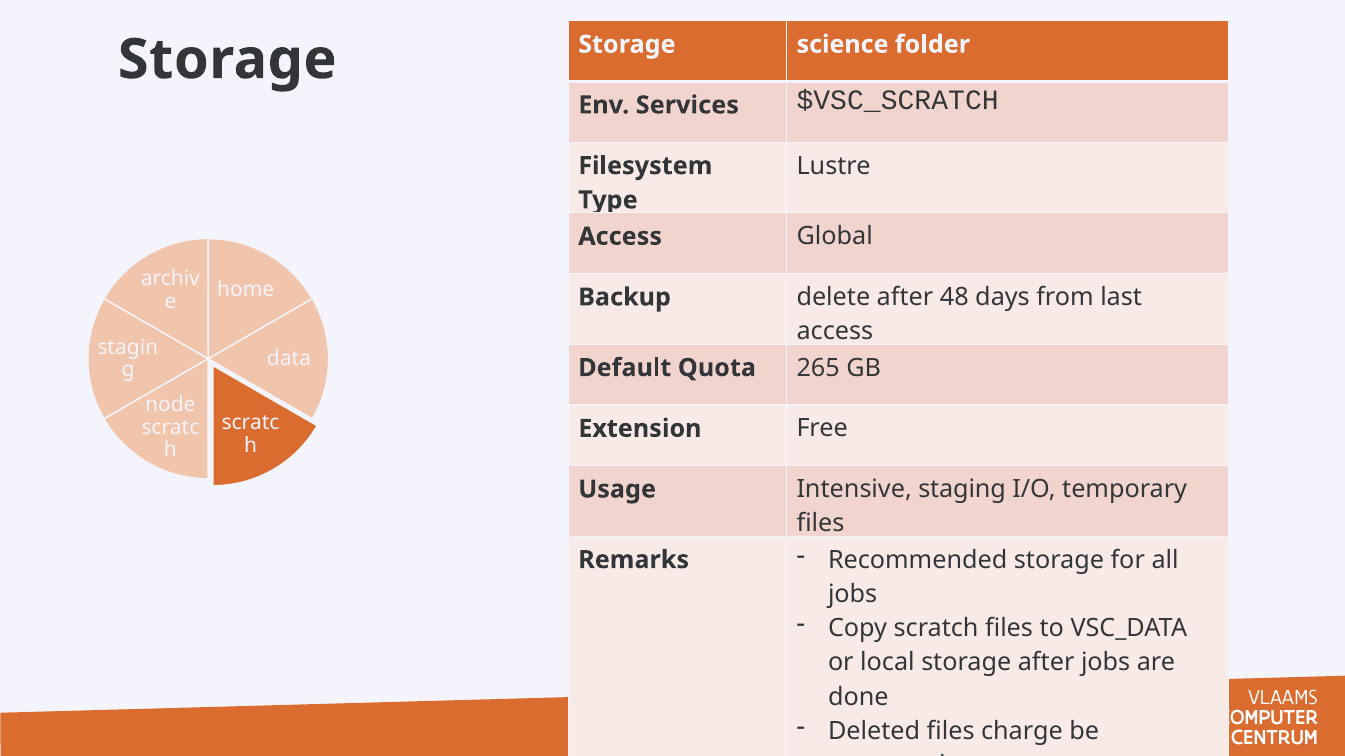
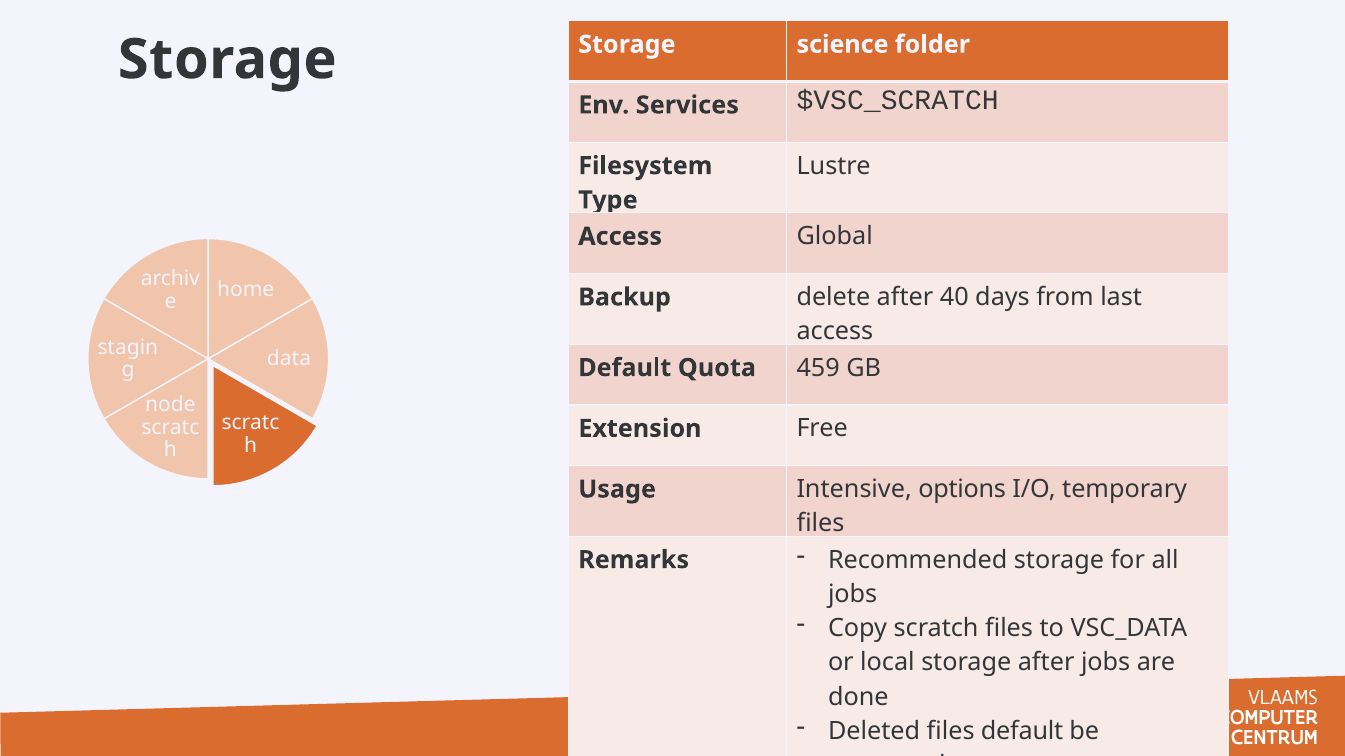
48: 48 -> 40 (954, 297)
265: 265 -> 459 (818, 368)
staging: staging -> options (962, 490)
files charge: charge -> default (1022, 732)
